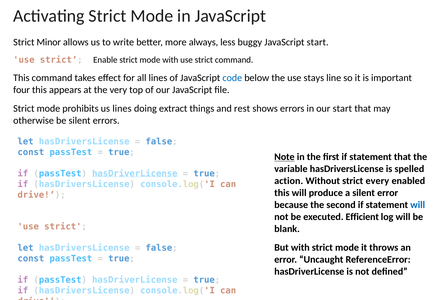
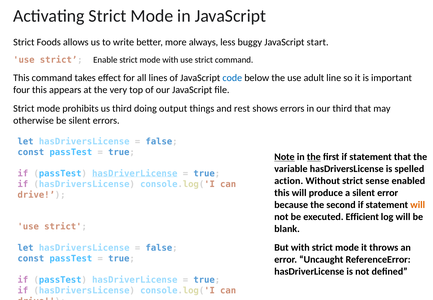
Minor: Minor -> Foods (49, 42)
stays: stays -> adult (314, 78)
us lines: lines -> third (122, 109)
extract: extract -> output (173, 109)
our start: start -> third (342, 109)
the underline: none -> present (314, 157)
every: every -> sense (377, 181)
will colour: blue -> orange (418, 205)
